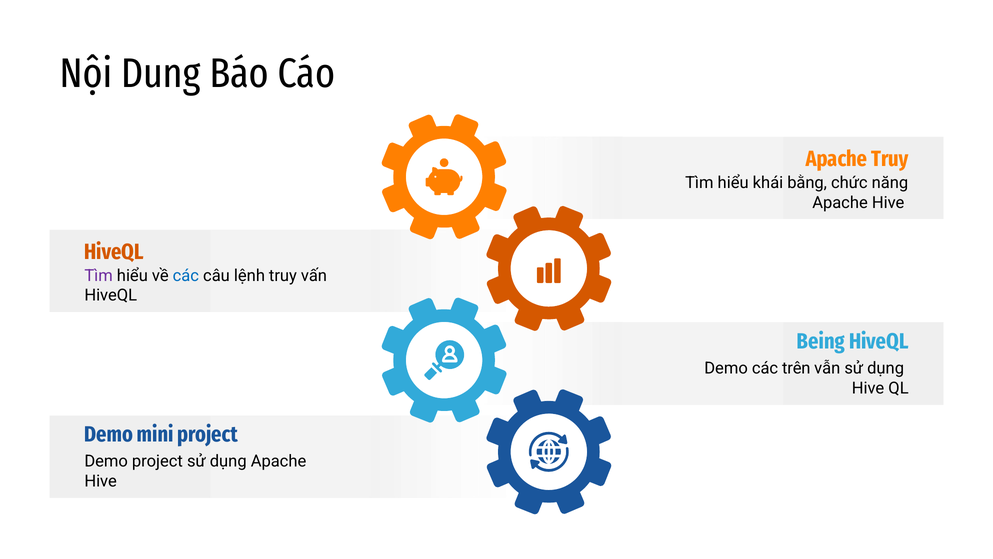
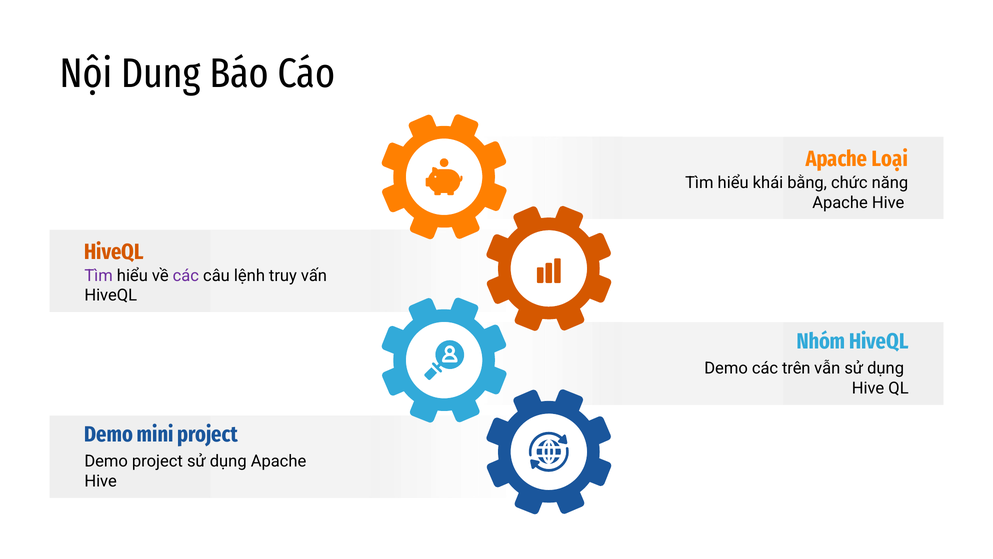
Apache Truy: Truy -> Loại (890, 159)
các colour: blue -> purple (186, 275)
Being: Being -> Nhóm (821, 341)
